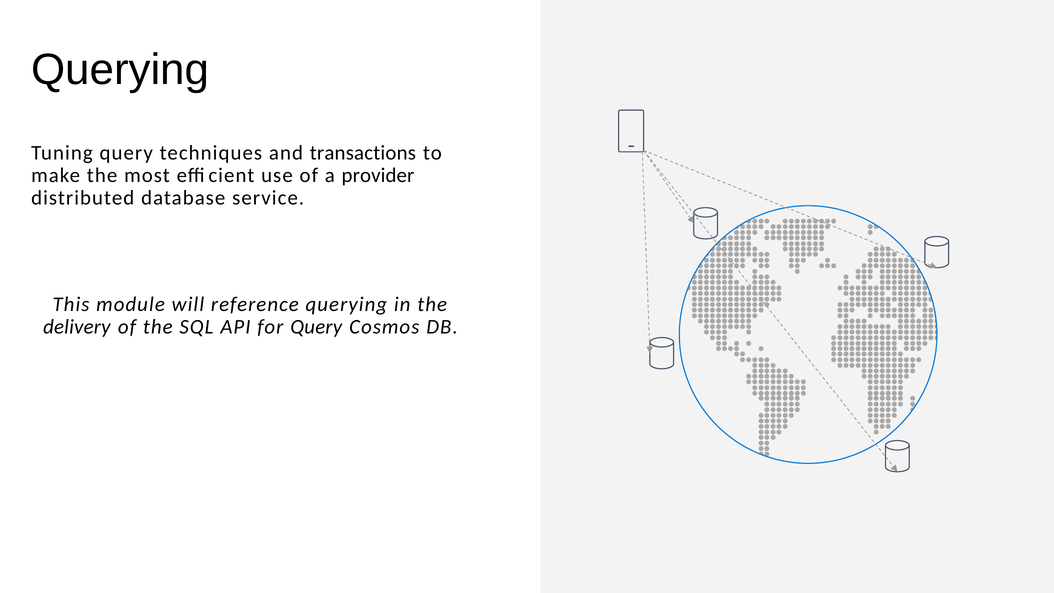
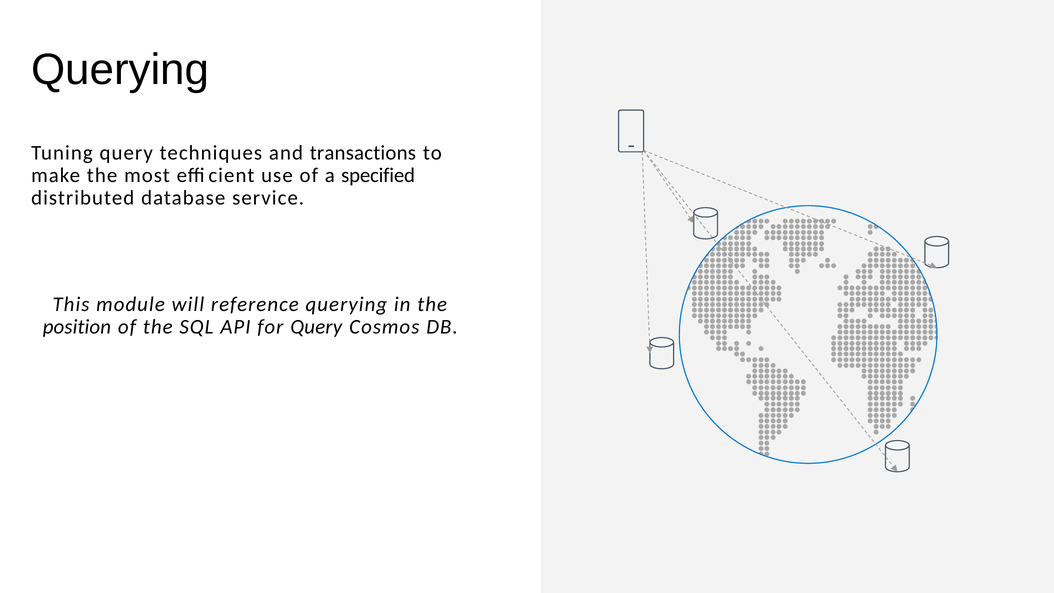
provider: provider -> specified (378, 175)
delivery: delivery -> position (77, 327)
